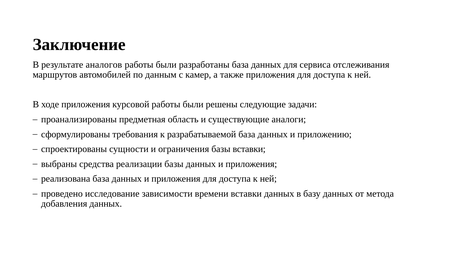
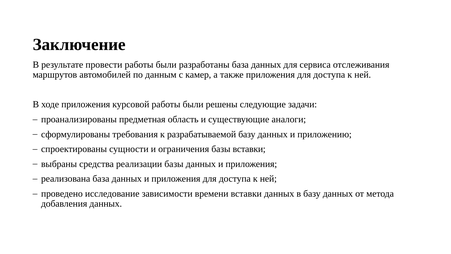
аналогов: аналогов -> провести (104, 65)
разрабатываемой база: база -> базу (247, 134)
